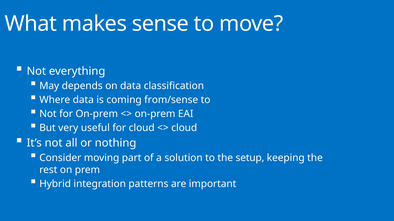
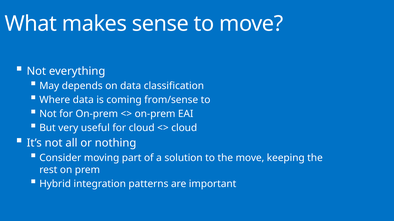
the setup: setup -> move (250, 158)
